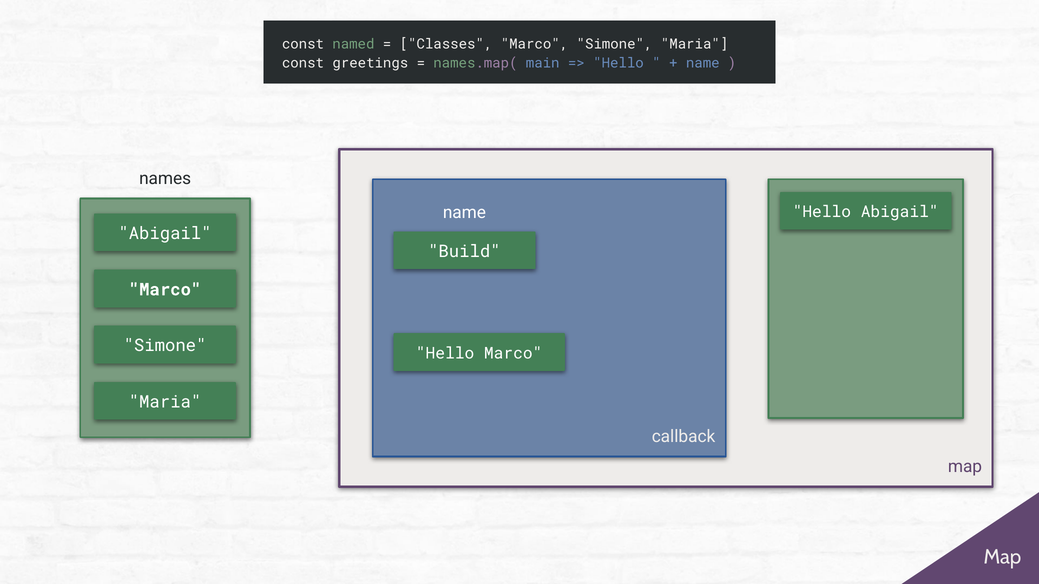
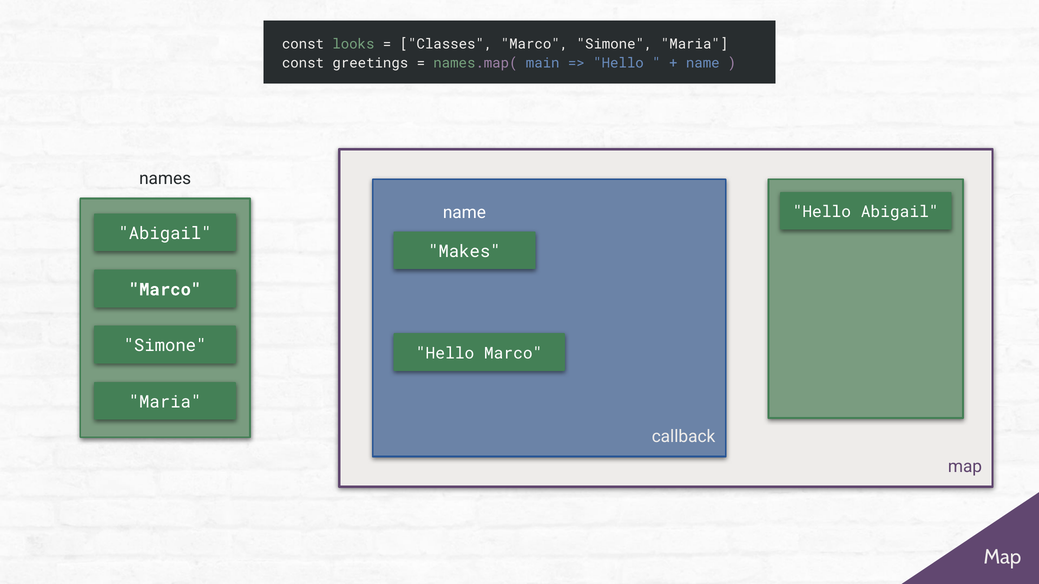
named: named -> looks (353, 44)
Build: Build -> Makes (464, 252)
